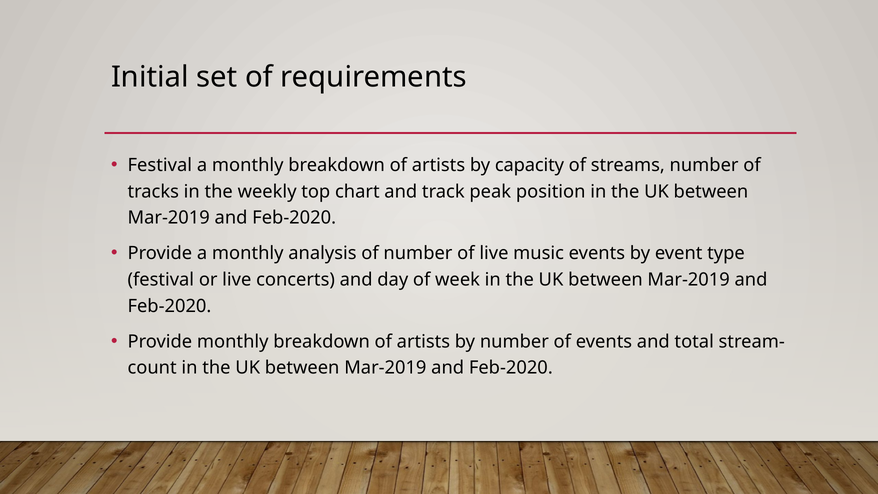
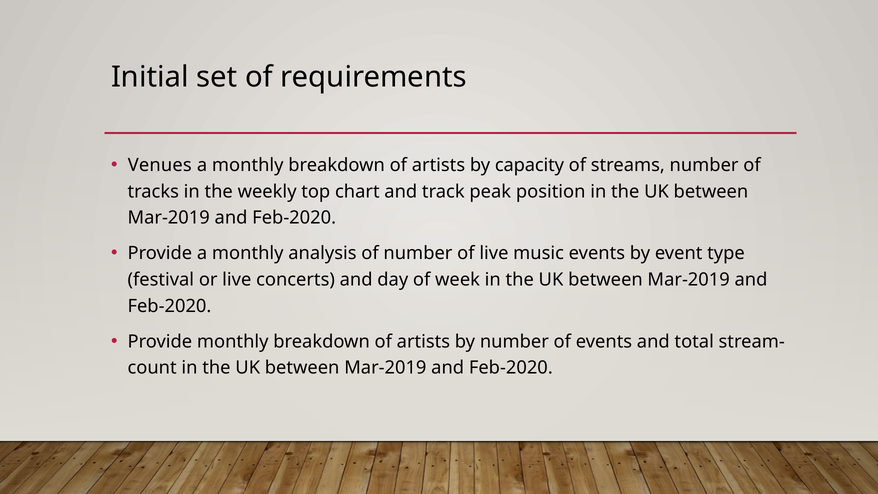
Festival: Festival -> Venues (160, 165)
